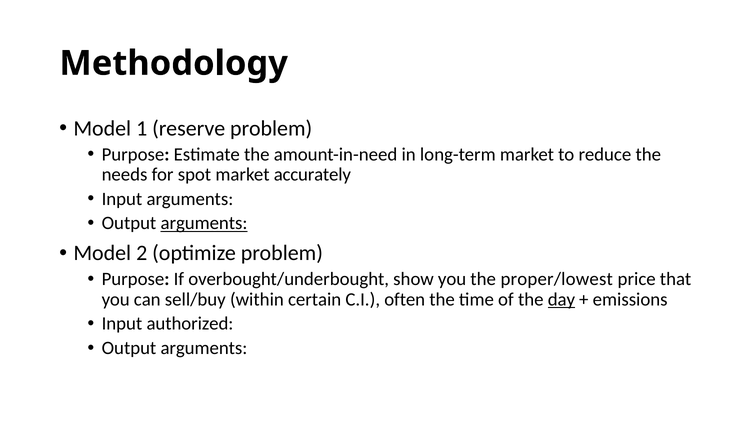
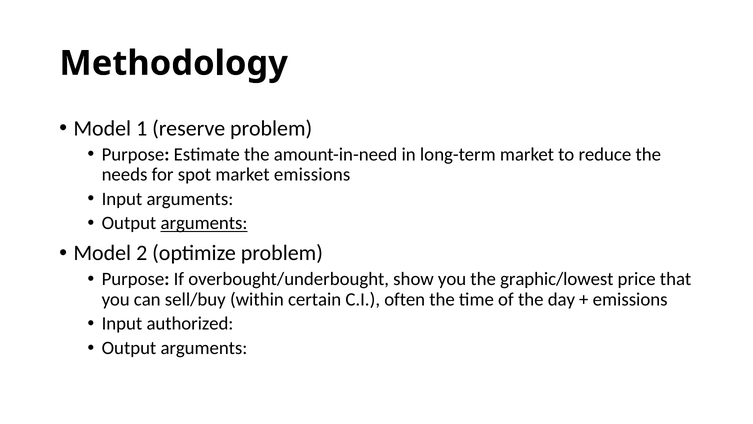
market accurately: accurately -> emissions (312, 175)
proper/lowest: proper/lowest -> graphic/lowest (557, 279)
day underline: present -> none (561, 299)
